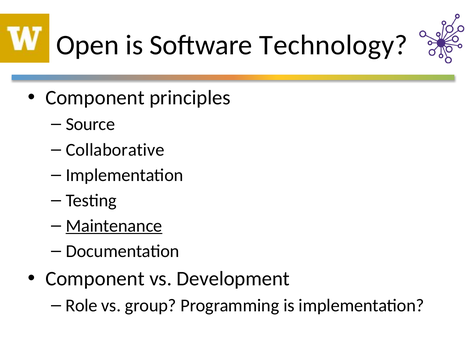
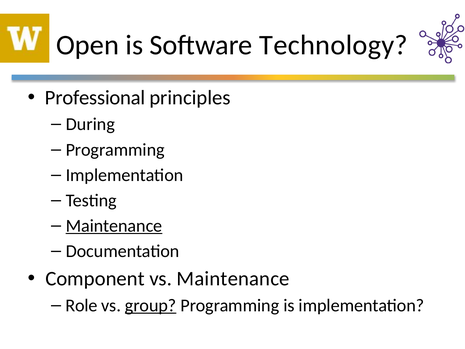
Component: Component -> Professional (95, 98)
Source: Source -> During (90, 124)
Collaborative: Collaborative -> Programming (115, 150)
vs Development: Development -> Maintenance (233, 279)
group underline: none -> present (151, 305)
